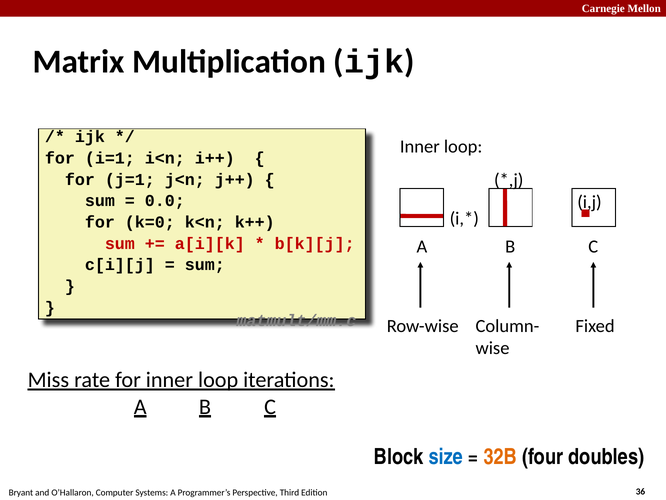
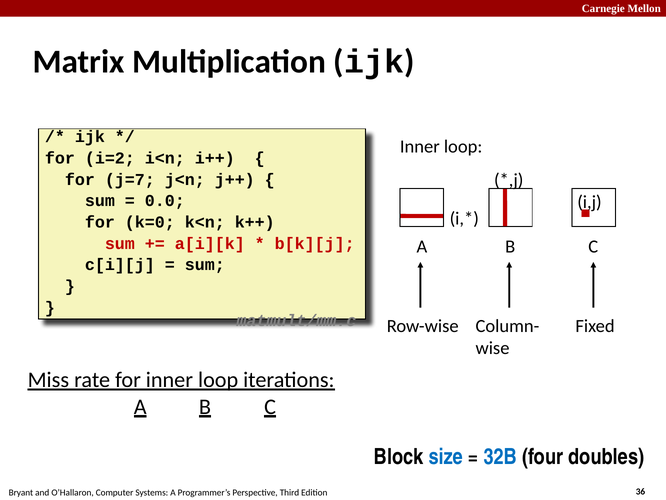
i=1: i=1 -> i=2 (110, 158)
j=1: j=1 -> j=7 (130, 179)
32B colour: orange -> blue (500, 456)
